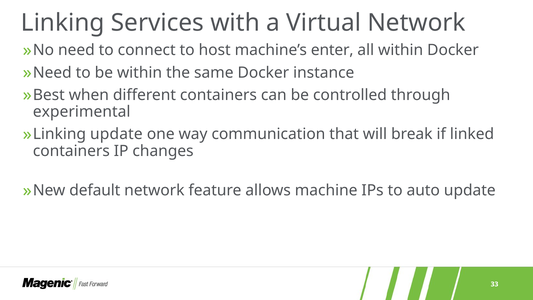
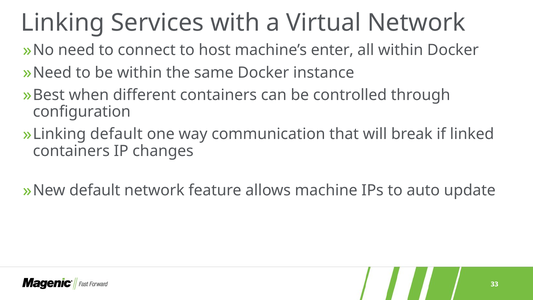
experimental: experimental -> configuration (82, 112)
update: update -> default (116, 134)
